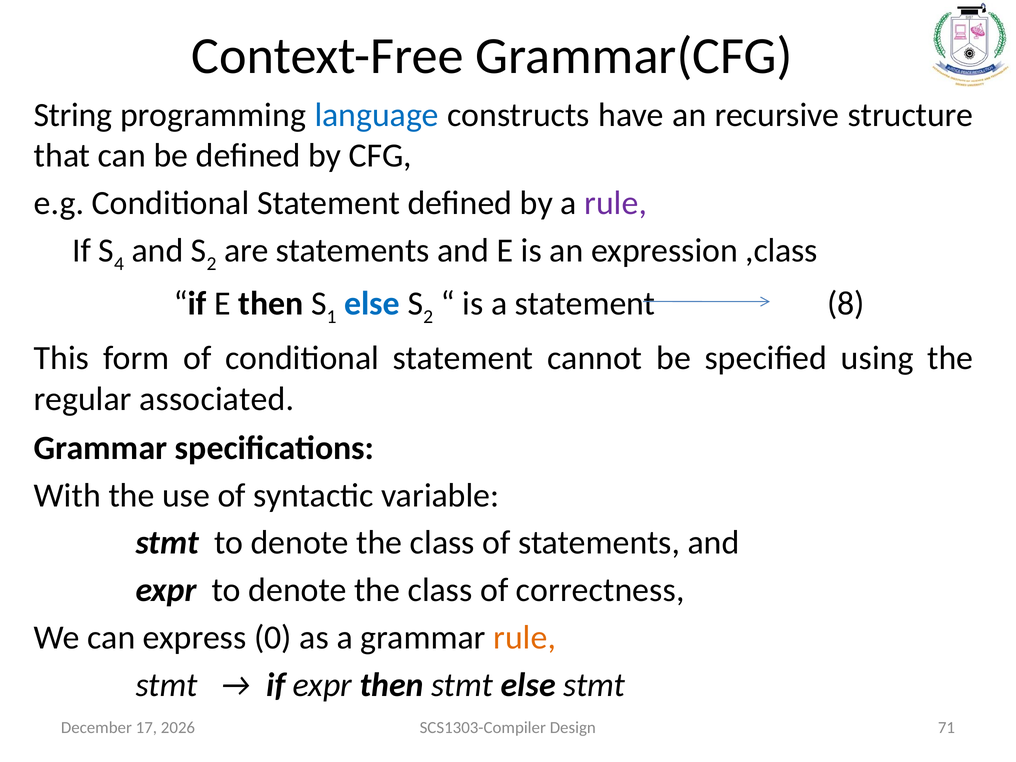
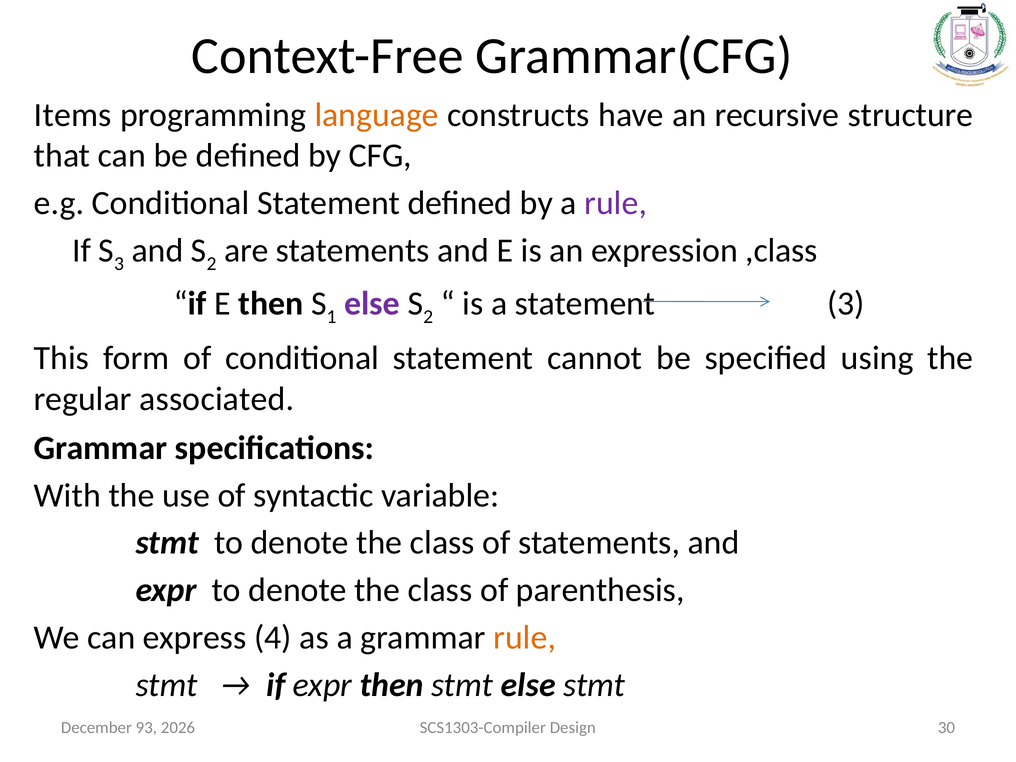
String: String -> Items (73, 115)
language colour: blue -> orange (377, 115)
4: 4 -> 3 (119, 264)
else colour: blue -> purple (372, 304)
statement 8: 8 -> 3 (846, 304)
correctness: correctness -> parenthesis (600, 590)
0: 0 -> 4 (273, 638)
17: 17 -> 93 (146, 728)
71: 71 -> 30 (946, 728)
